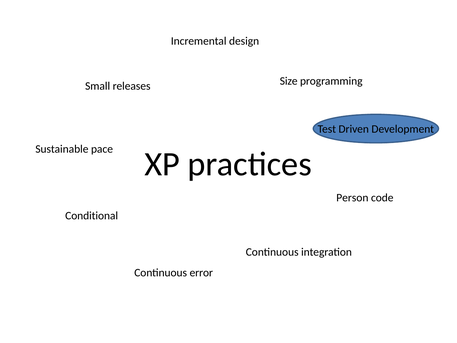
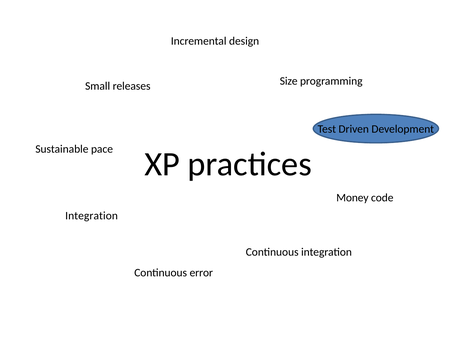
Person: Person -> Money (352, 197)
Conditional: Conditional -> Integration (92, 216)
